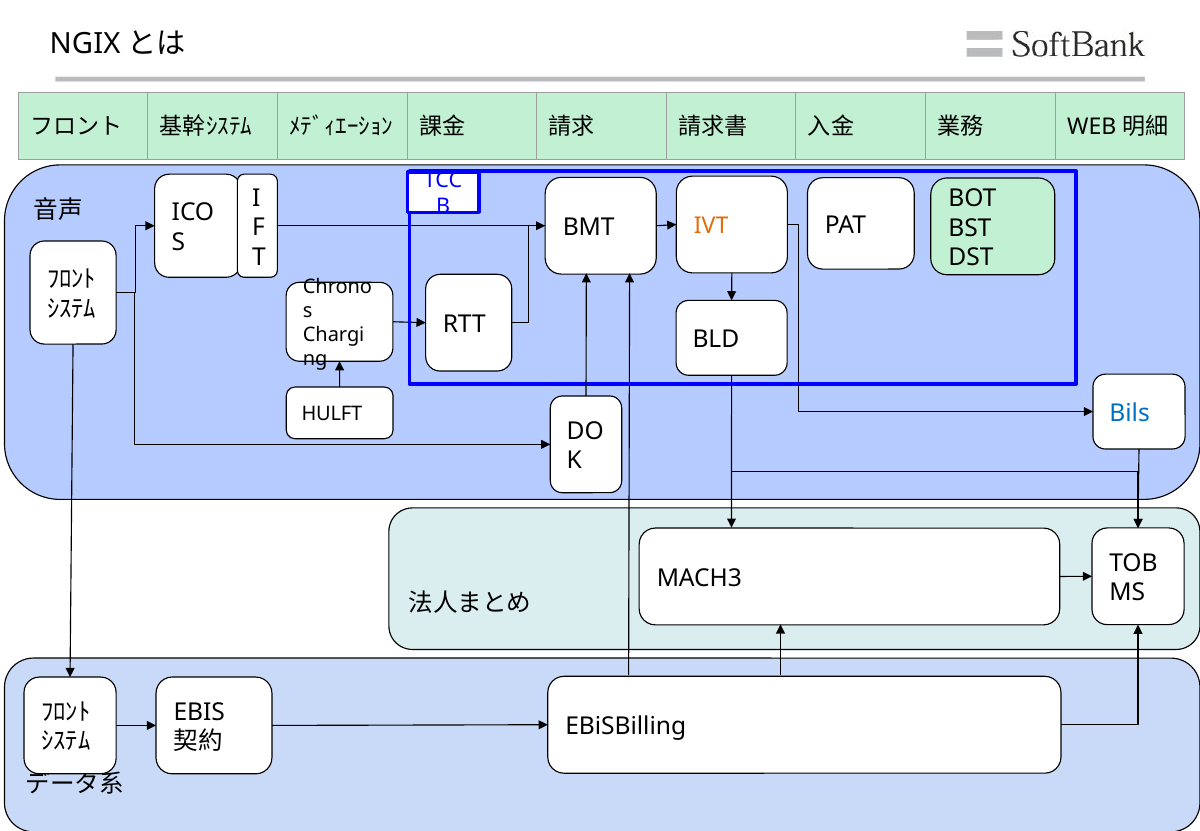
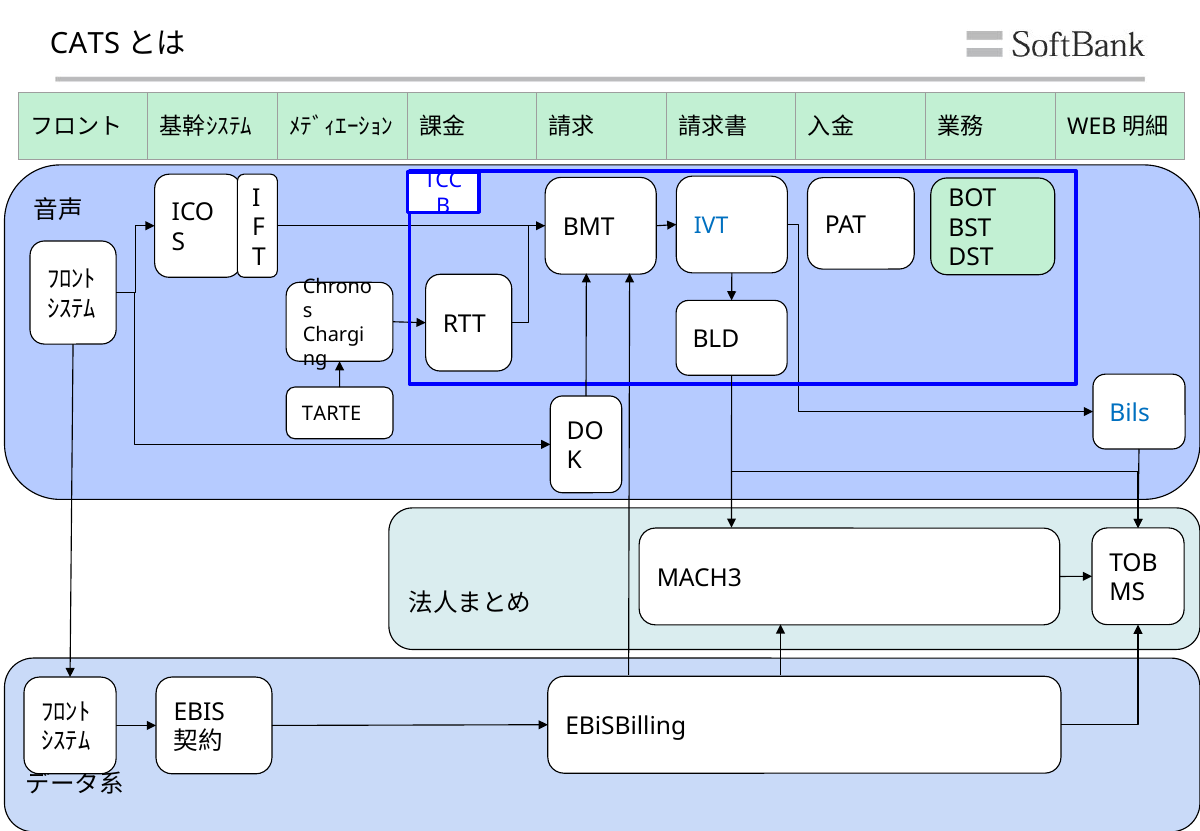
NGIX: NGIX -> CATS (85, 43)
IVT colour: orange -> blue (711, 226)
HULFT: HULFT -> TARTE (332, 414)
